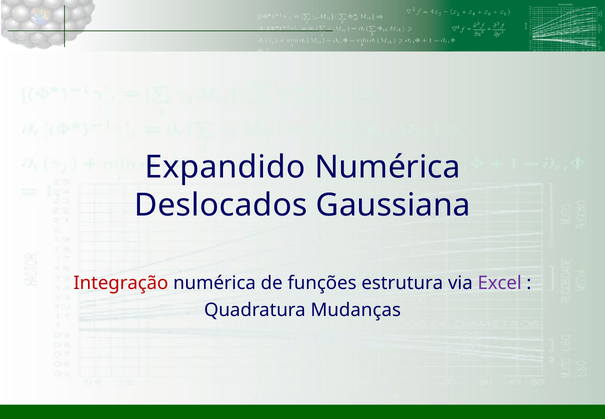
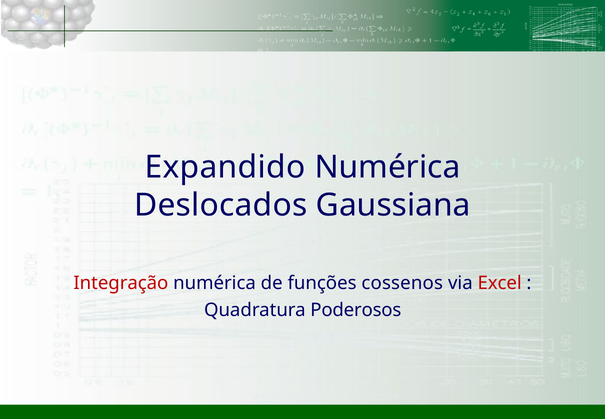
estrutura: estrutura -> cossenos (402, 283)
Excel colour: purple -> red (500, 283)
Mudanças: Mudanças -> Poderosos (356, 310)
